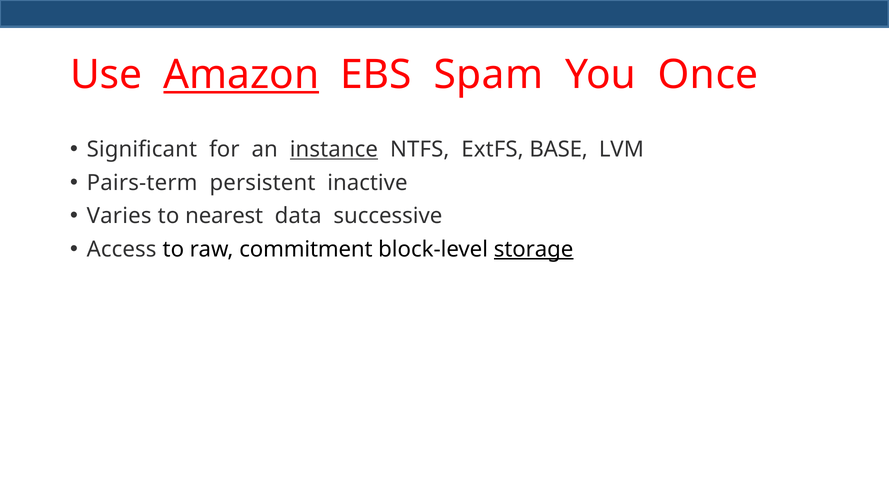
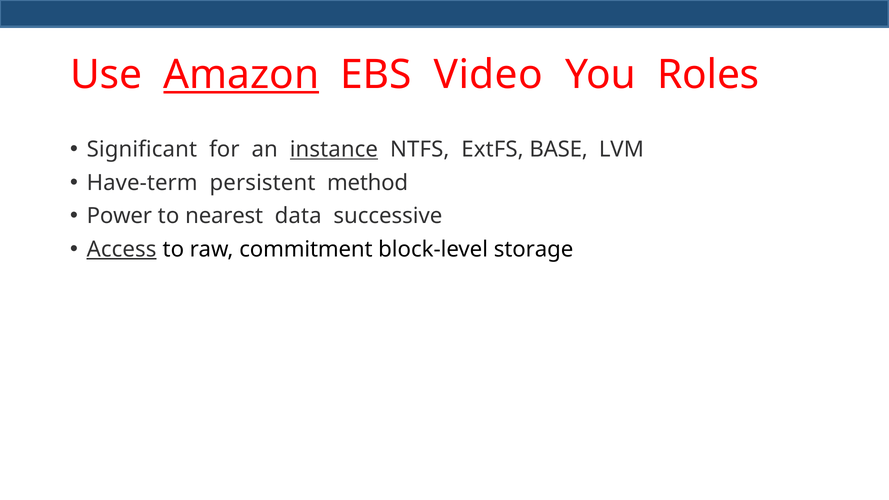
Spam: Spam -> Video (488, 75)
Once: Once -> Roles (708, 75)
Pairs-term: Pairs-term -> Have-term (142, 183)
inactive: inactive -> method (368, 183)
Varies: Varies -> Power (119, 216)
Access underline: none -> present (122, 249)
storage underline: present -> none (534, 249)
